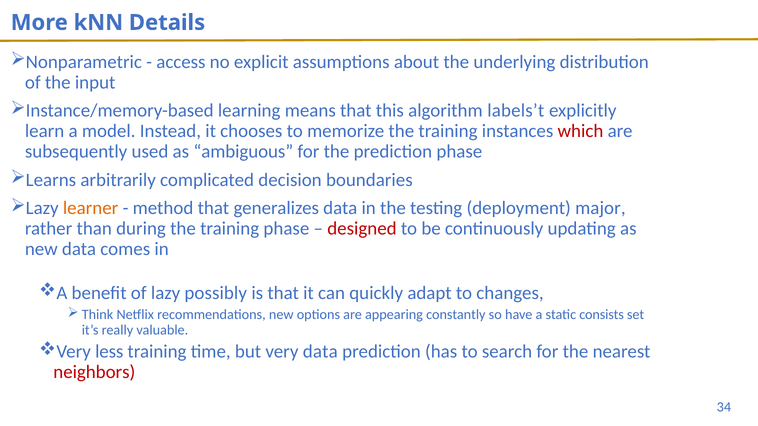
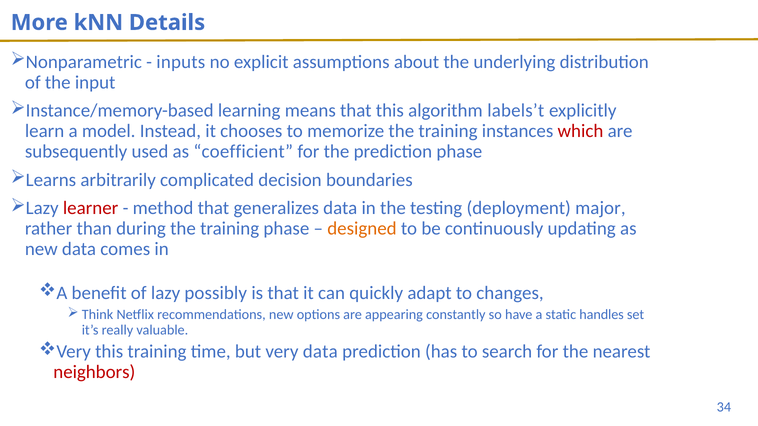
access: access -> inputs (181, 62)
ambiguous: ambiguous -> coefficient (243, 152)
learner colour: orange -> red (91, 208)
designed colour: red -> orange (362, 229)
consists: consists -> handles (602, 315)
Very less: less -> this (109, 352)
